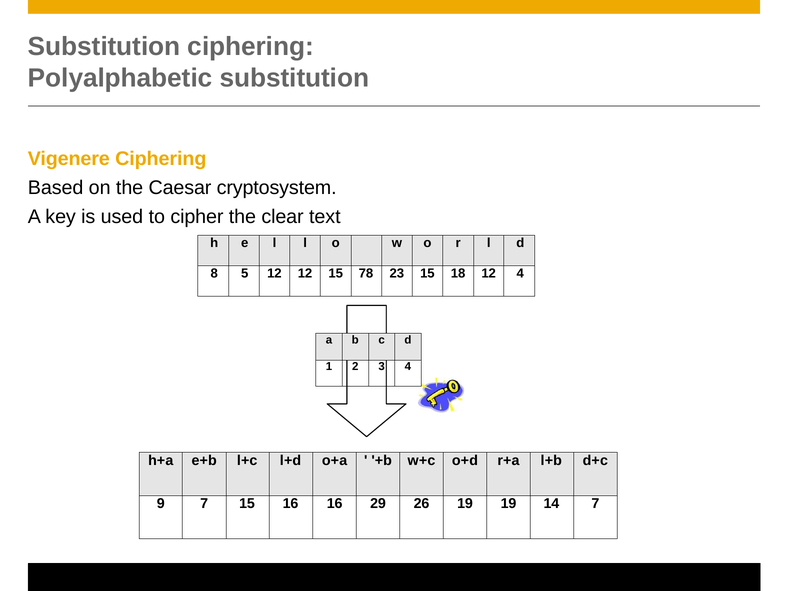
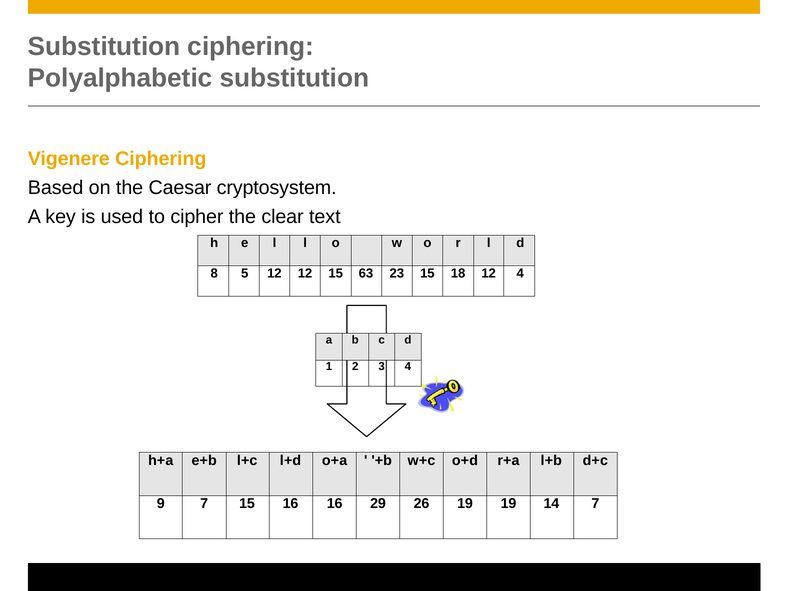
78: 78 -> 63 (366, 273)
